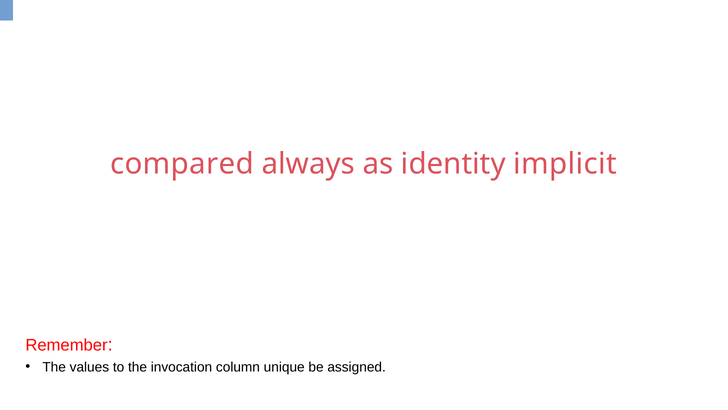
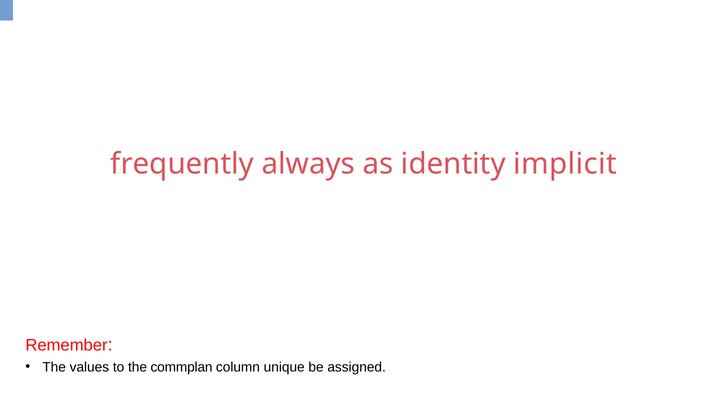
compared: compared -> frequently (182, 164)
invocation: invocation -> commplan (182, 367)
